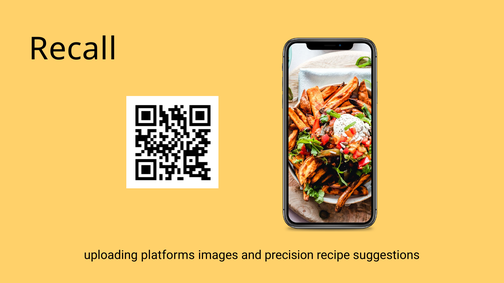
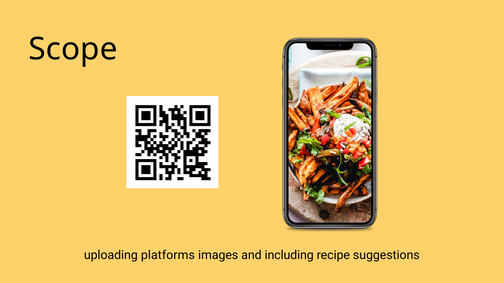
Recall: Recall -> Scope (73, 49)
precision: precision -> including (289, 255)
